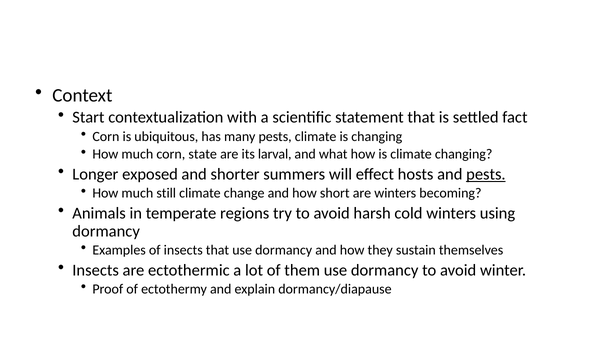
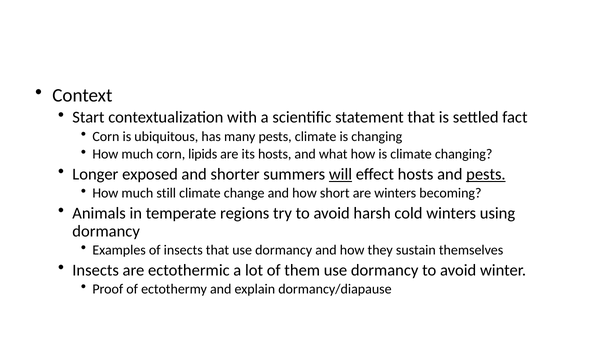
state: state -> lipids (203, 154)
its larval: larval -> hosts (275, 154)
will underline: none -> present (340, 174)
